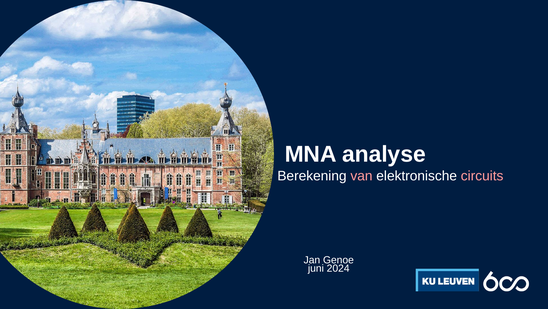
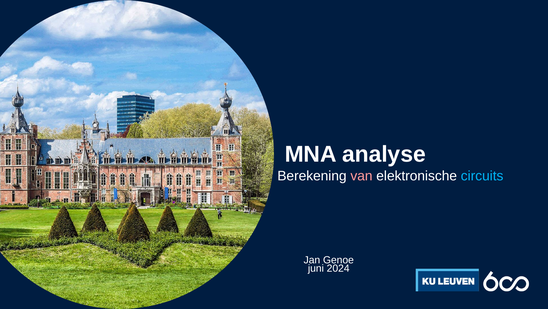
circuits colour: pink -> light blue (482, 176)
